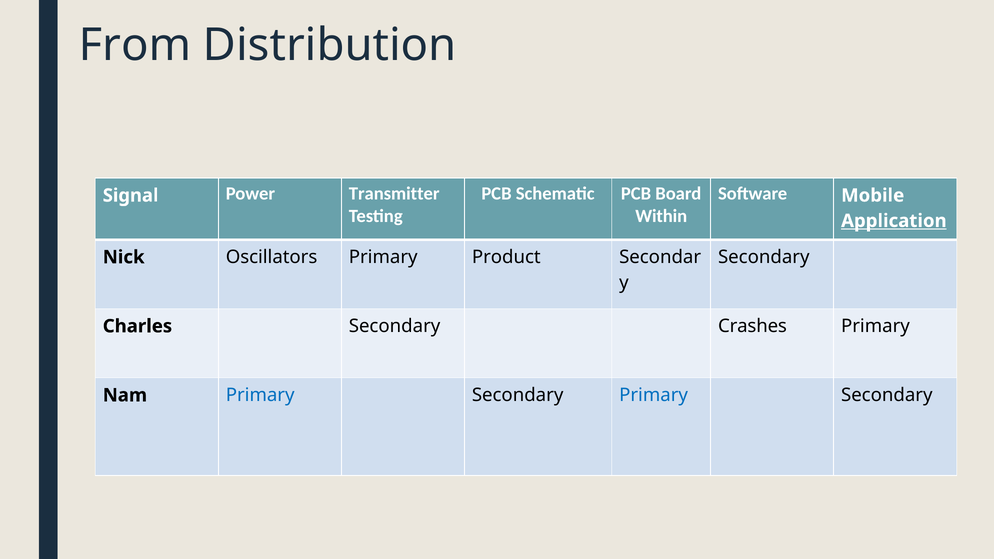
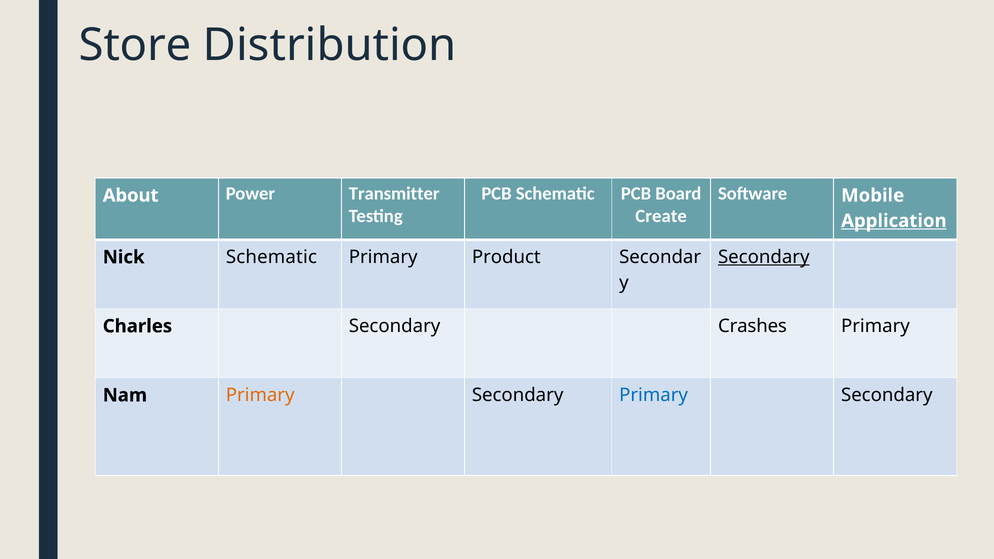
From: From -> Store (135, 45)
Signal: Signal -> About (131, 196)
Within: Within -> Create (661, 216)
Secondary underline: none -> present (764, 257)
Nick Oscillators: Oscillators -> Schematic (271, 257)
Primary colour: blue -> orange (260, 395)
